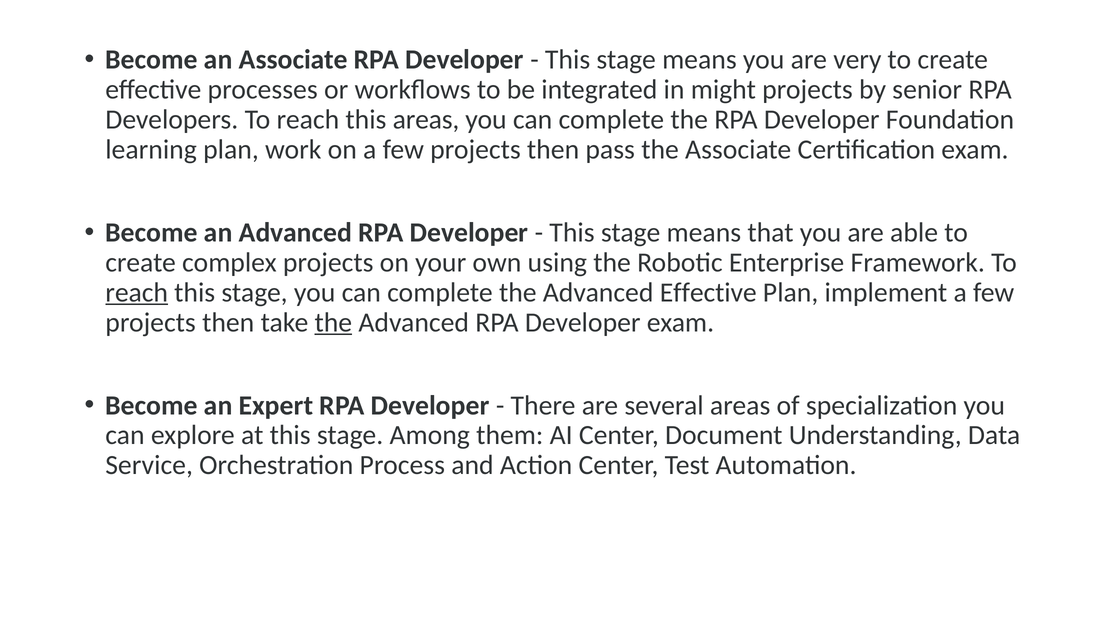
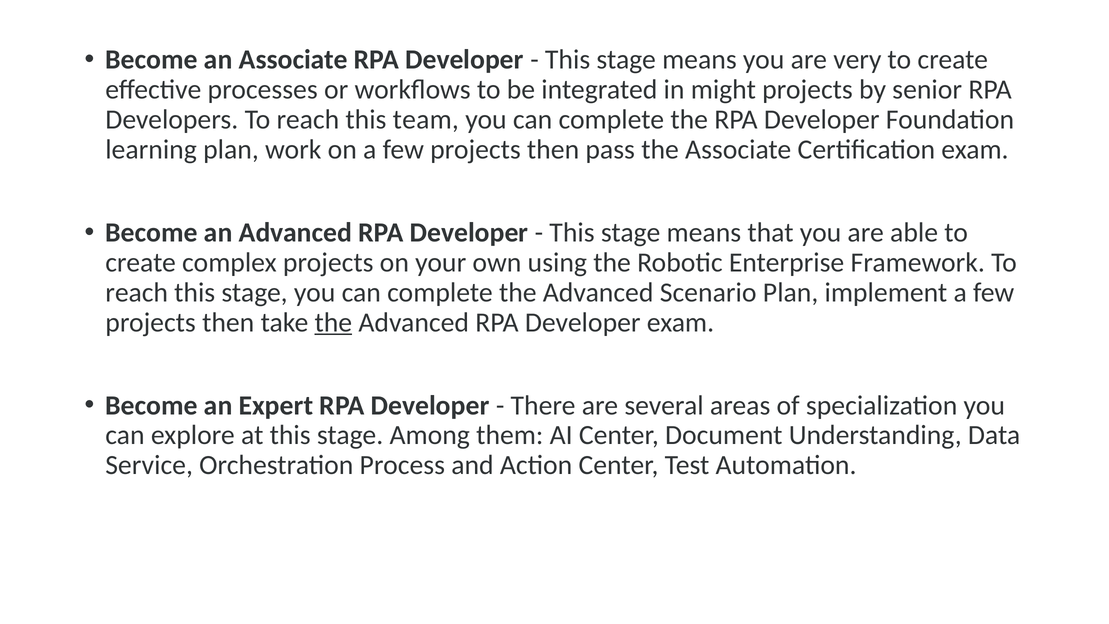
this areas: areas -> team (426, 120)
reach underline: present -> none (137, 292)
Advanced Effective: Effective -> Scenario (708, 292)
